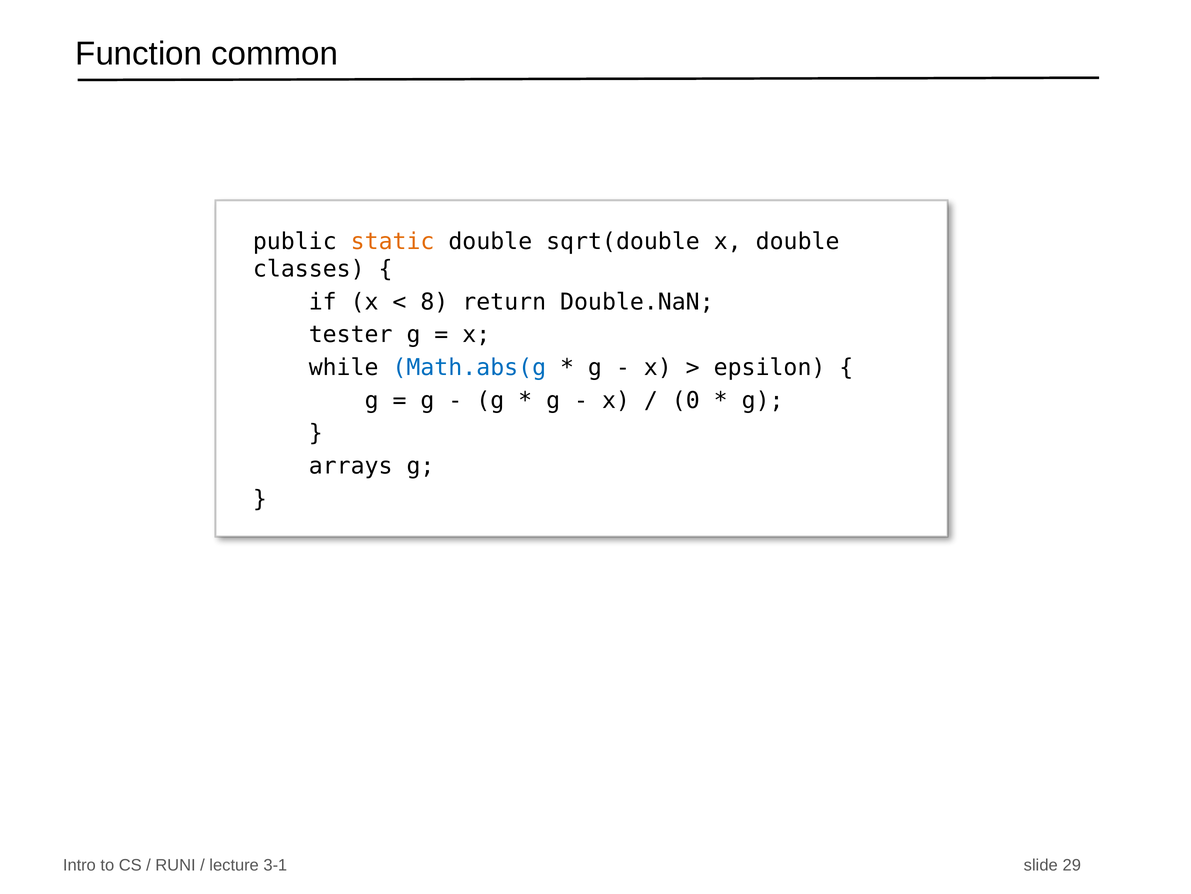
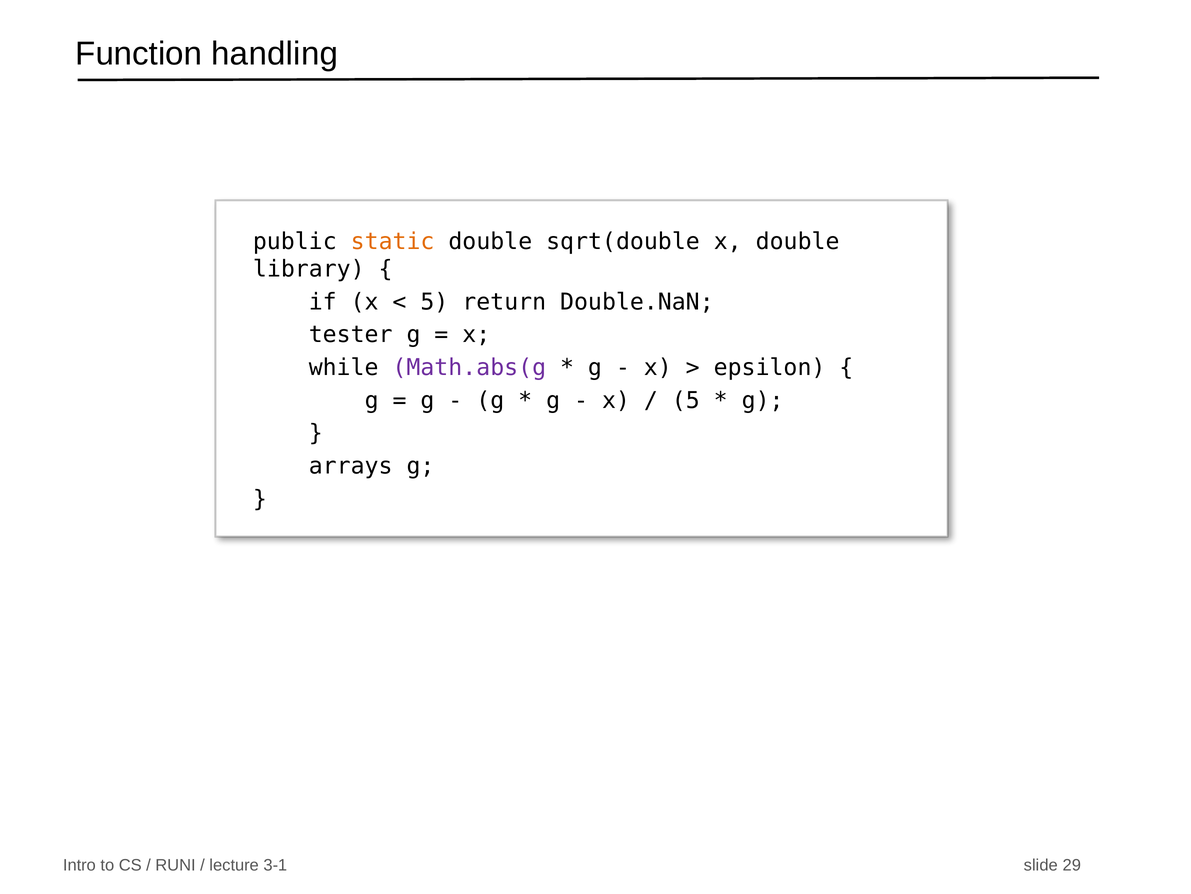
common: common -> handling (275, 54)
classes: classes -> library (309, 269)
8: 8 -> 5 (434, 302)
Math.abs(g colour: blue -> purple (469, 367)
0: 0 -> 5 (686, 400)
